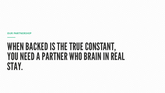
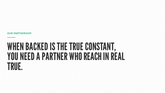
BRAIN: BRAIN -> REACH (93, 57)
STAY: STAY -> TRUE (15, 66)
